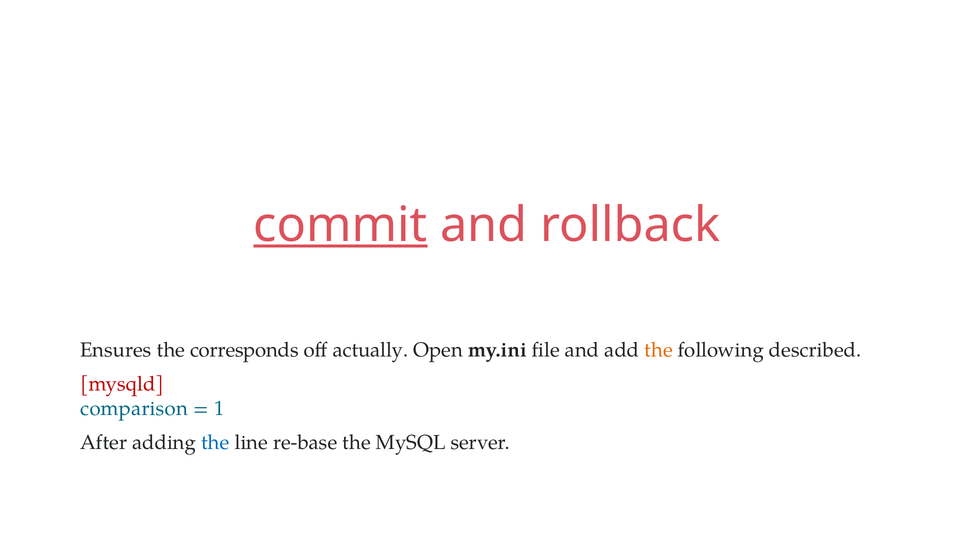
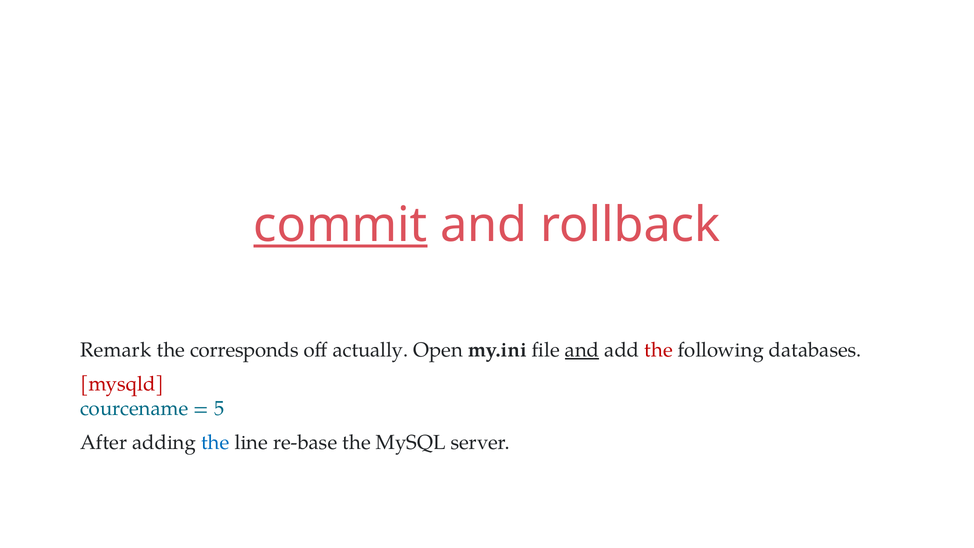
Ensures: Ensures -> Remark (116, 350)
and underline: none -> present (582, 350)
the colour: orange -> red (659, 350)
described: described -> databases (815, 350)
comparison: comparison -> courcename (134, 408)
1: 1 -> 5 (219, 408)
